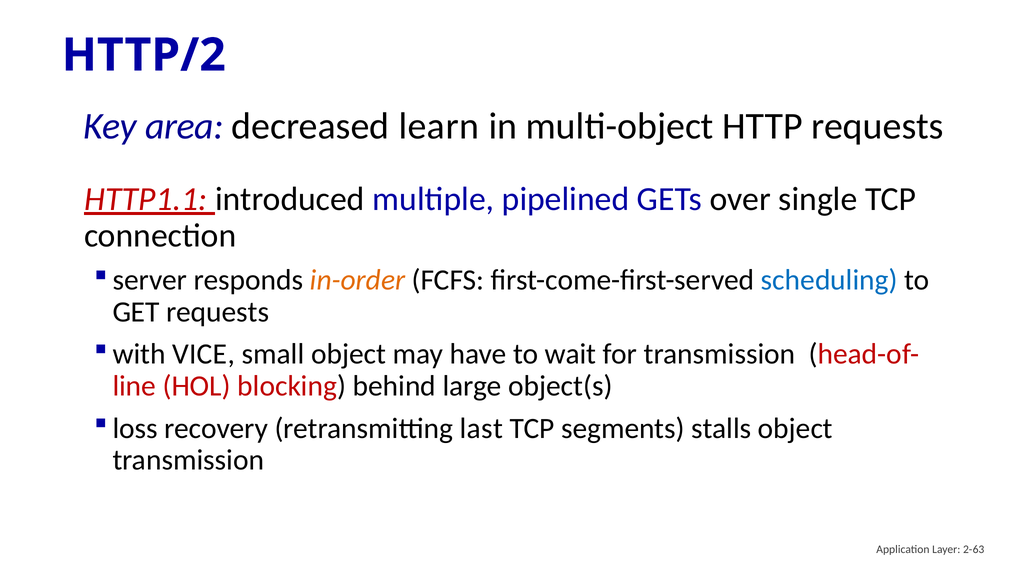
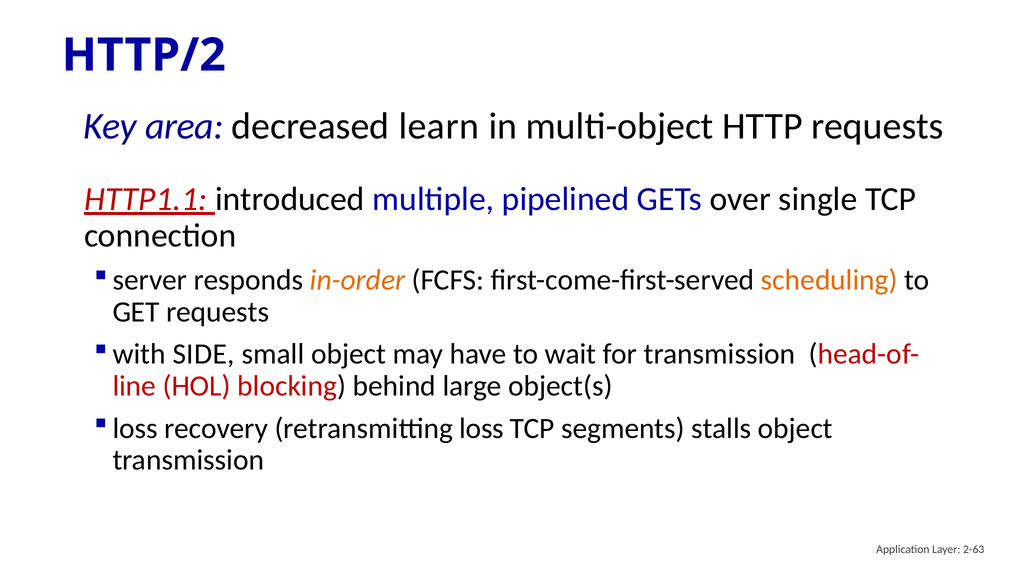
scheduling colour: blue -> orange (829, 280)
VICE: VICE -> SIDE (204, 355)
retransmitting last: last -> loss (482, 429)
